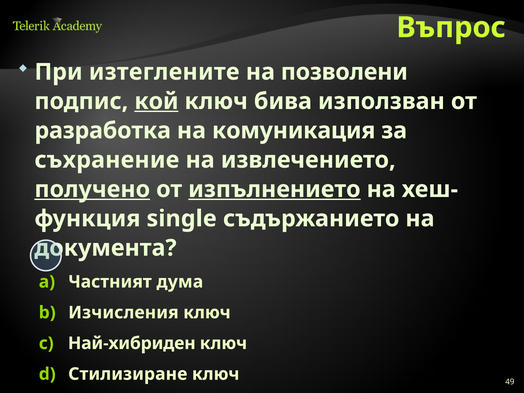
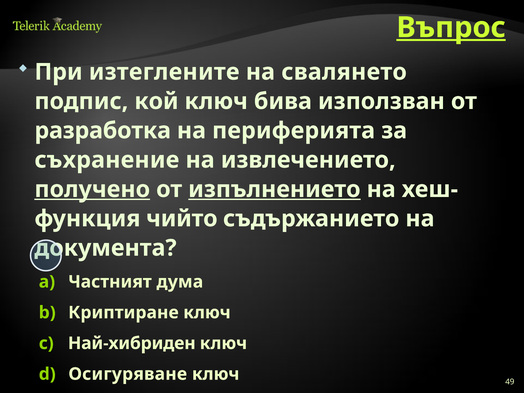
Въпрос underline: none -> present (451, 28)
позволени: позволени -> свалянето (344, 72)
кой underline: present -> none (156, 101)
комуникация: комуникация -> периферията (294, 131)
single: single -> чийто (182, 219)
Изчисления: Изчисления -> Криптиране (123, 313)
Стилизиране: Стилизиране -> Осигуряване (128, 374)
